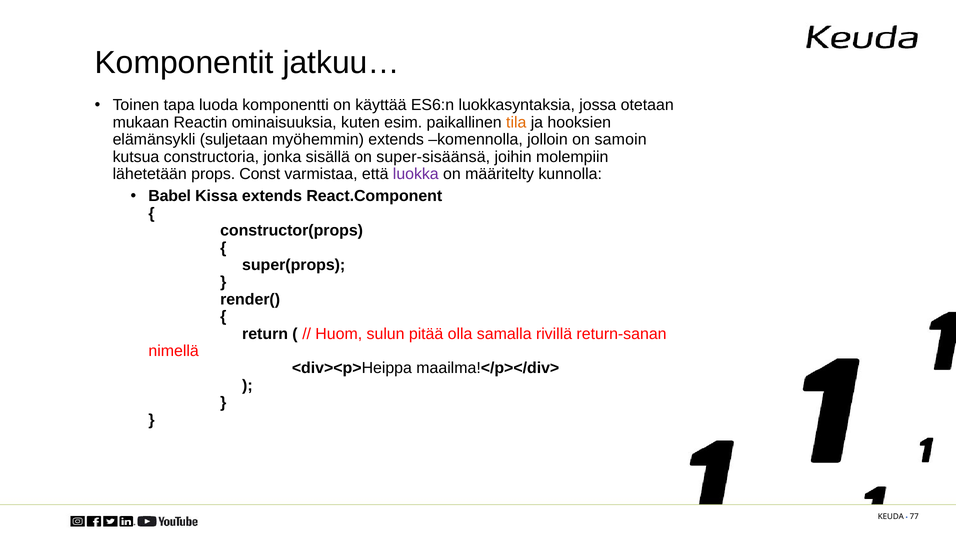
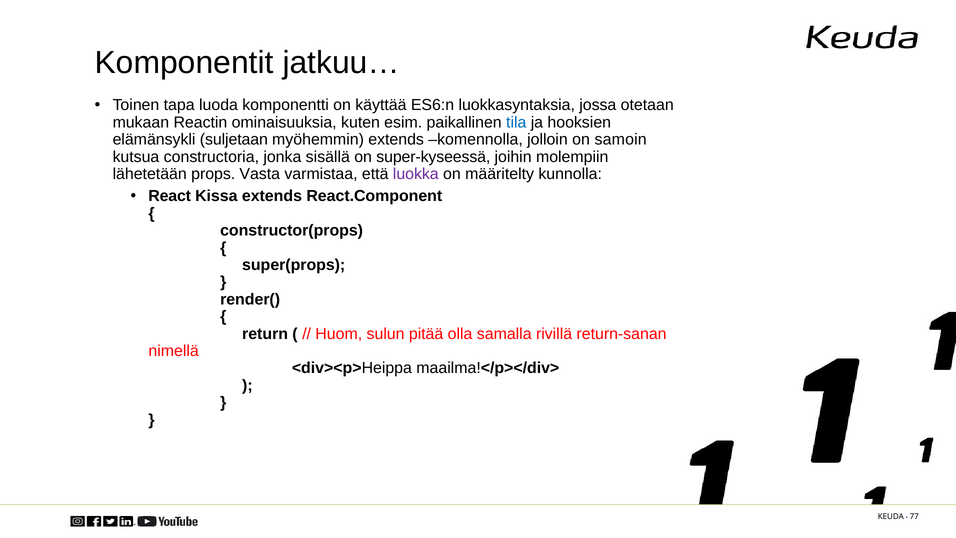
tila colour: orange -> blue (516, 122)
super-sisäänsä: super-sisäänsä -> super-kyseessä (433, 157)
Const: Const -> Vasta (260, 174)
Babel: Babel -> React (170, 196)
